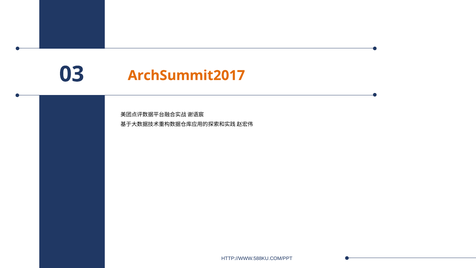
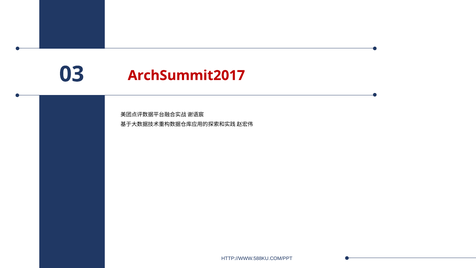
ArchSummit2017 colour: orange -> red (186, 75)
